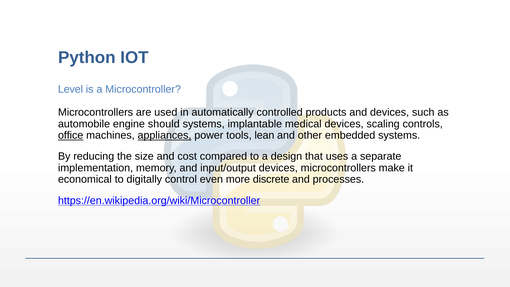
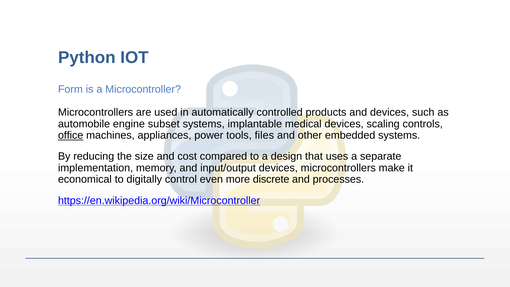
Level: Level -> Form (70, 89)
should: should -> subset (164, 124)
appliances underline: present -> none (165, 135)
lean: lean -> files (264, 135)
